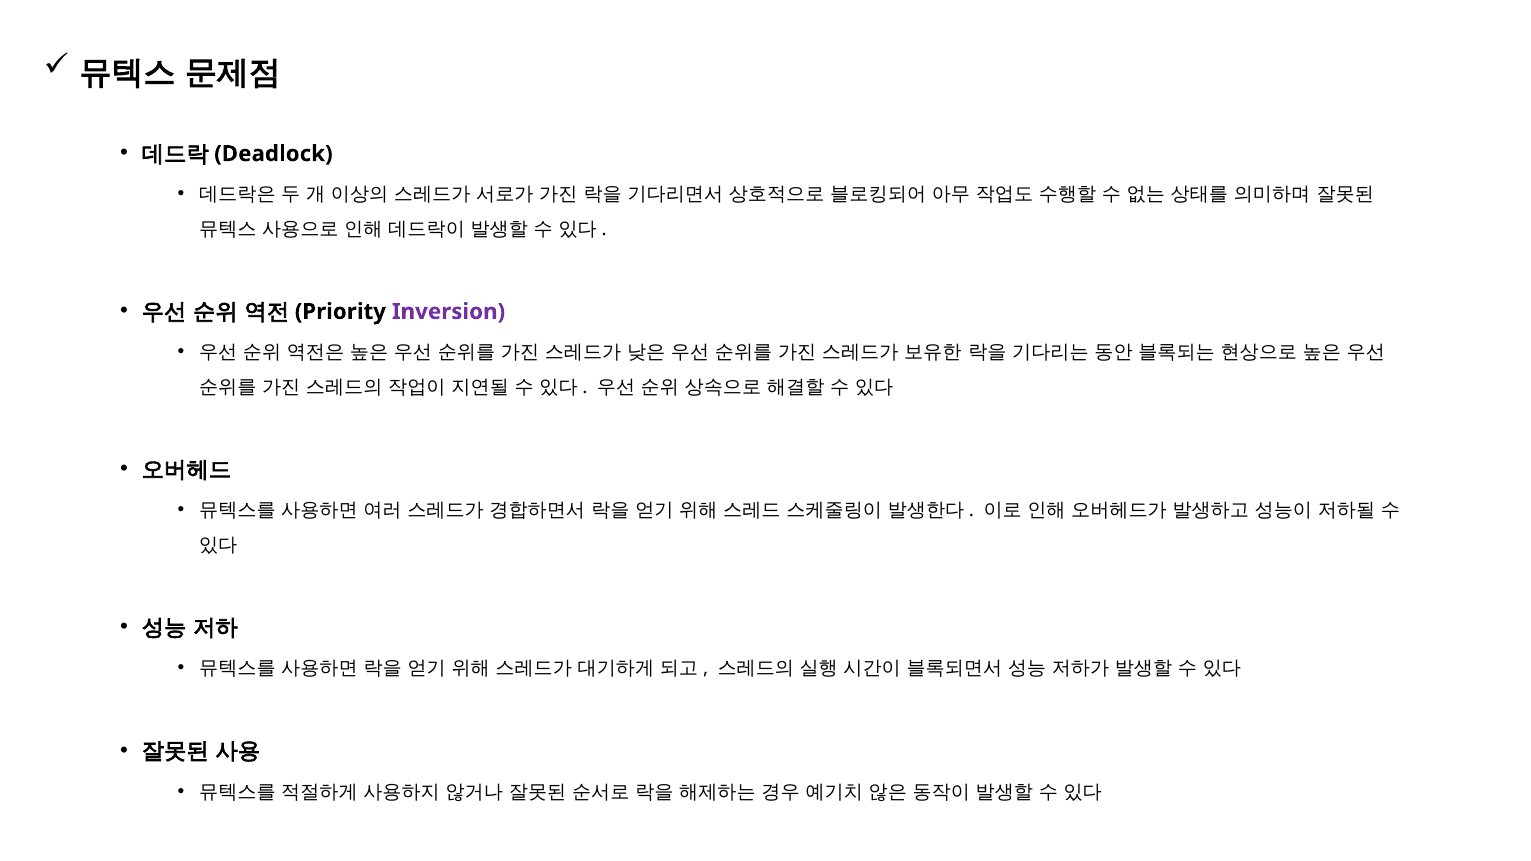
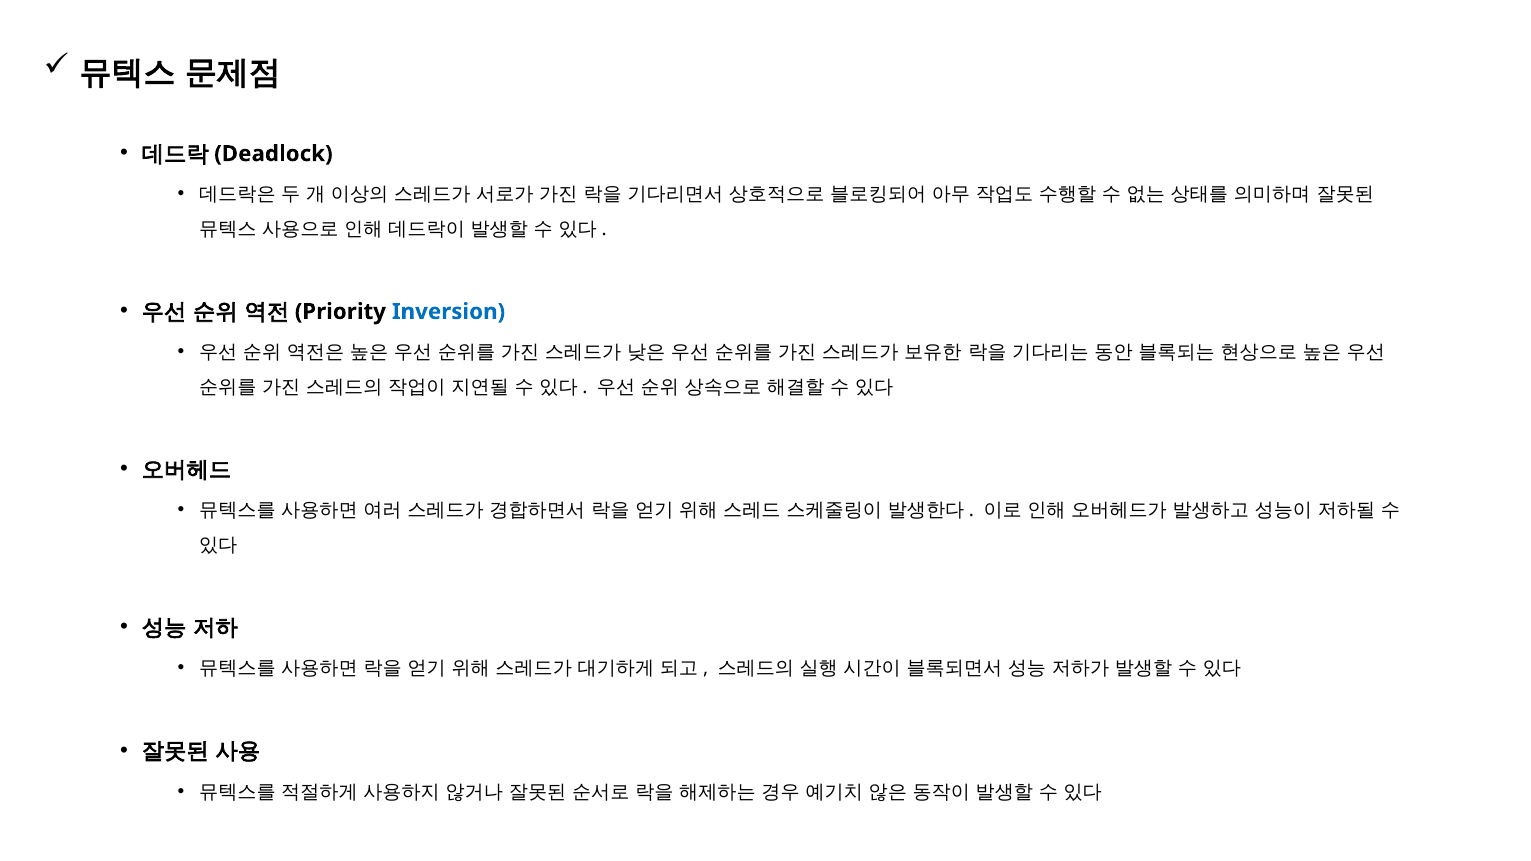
Inversion colour: purple -> blue (449, 312)
